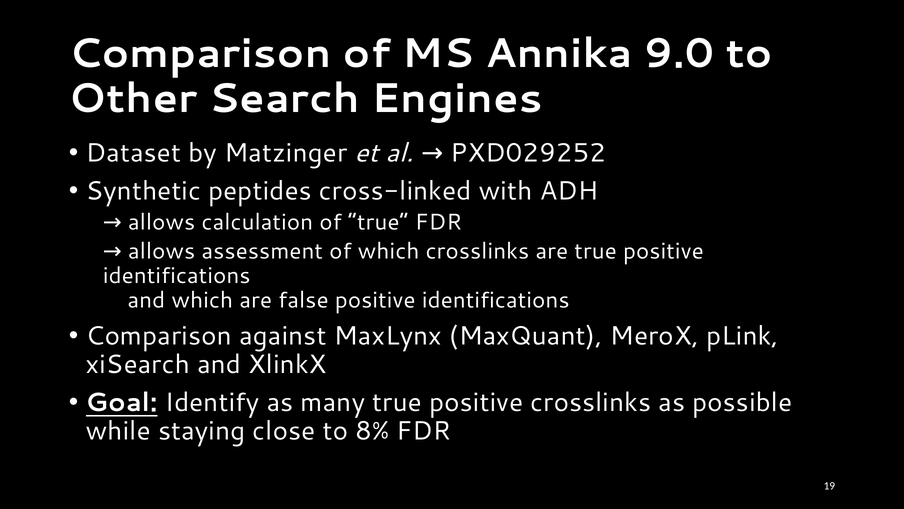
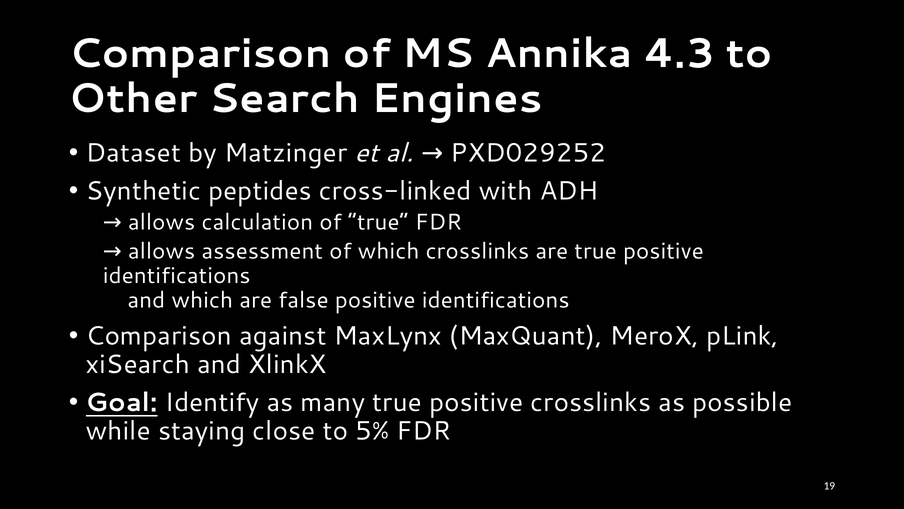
9.0: 9.0 -> 4.3 (679, 54)
8%: 8% -> 5% (372, 430)
